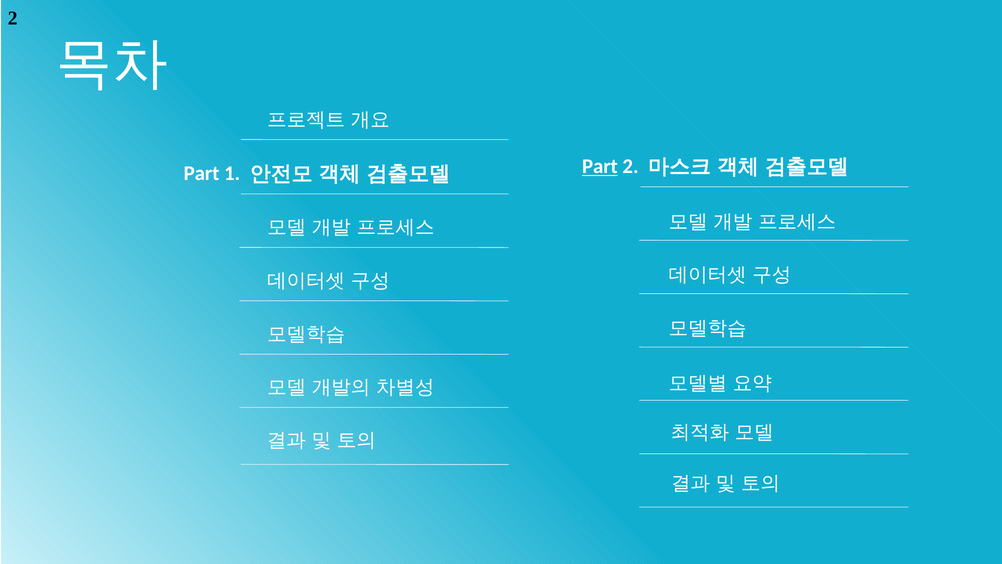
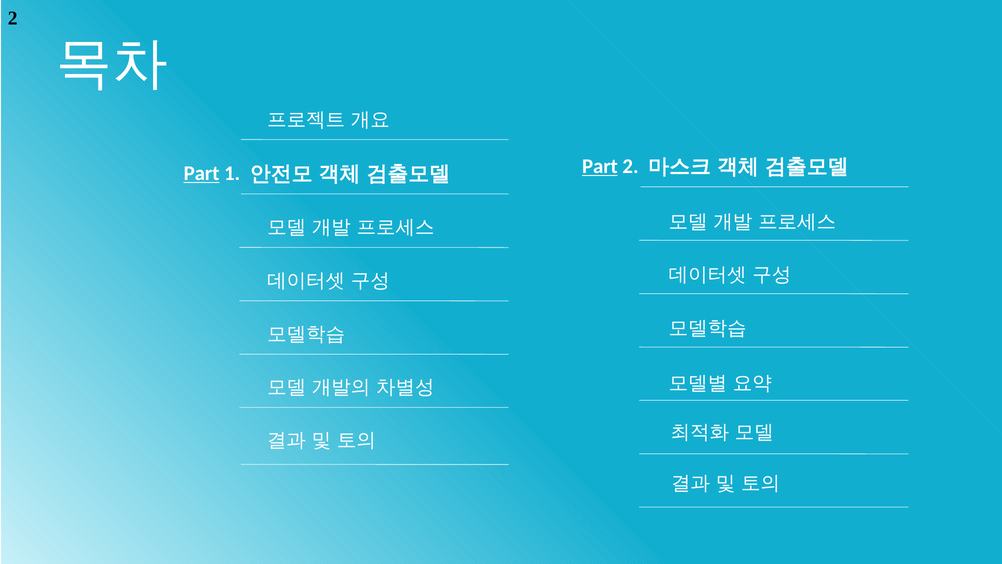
Part underline: none -> present (202, 173)
